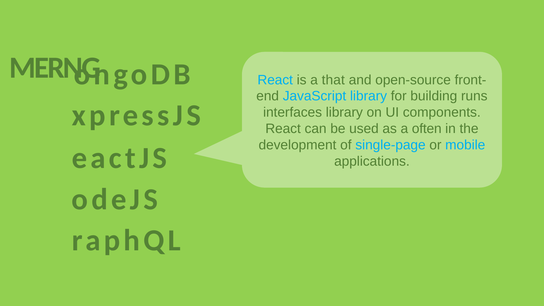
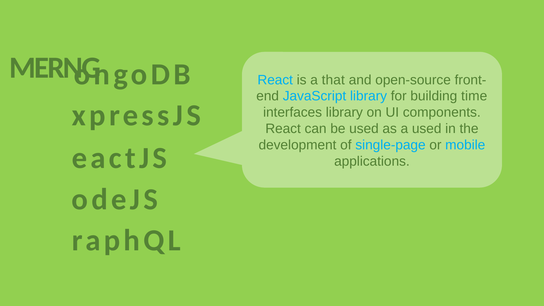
runs: runs -> time (474, 96)
a often: often -> used (427, 129)
